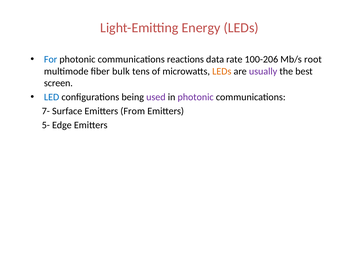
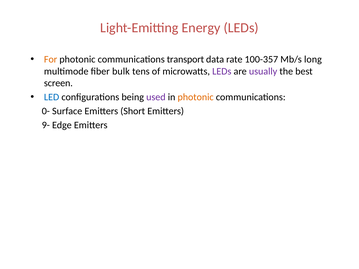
For colour: blue -> orange (51, 59)
reactions: reactions -> transport (185, 59)
100-206: 100-206 -> 100-357 (261, 59)
root: root -> long (313, 59)
LEDs colour: orange -> purple (222, 71)
photonic colour: purple -> orange (196, 97)
7-: 7- -> 0- (46, 111)
From: From -> Short (133, 111)
5-: 5- -> 9- (46, 125)
